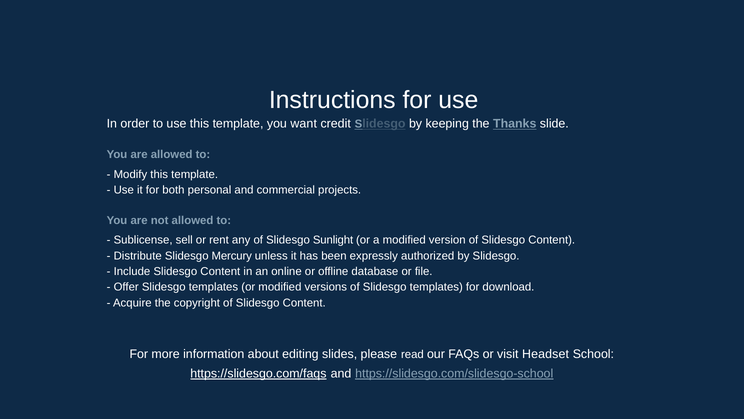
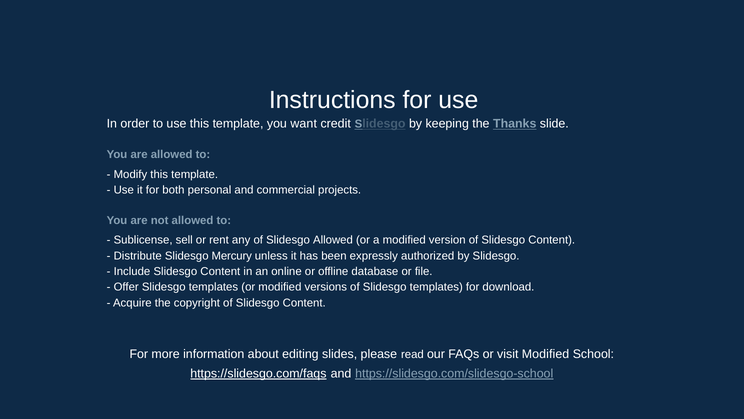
Slidesgo Sunlight: Sunlight -> Allowed (333, 240)
visit Headset: Headset -> Modified (546, 354)
